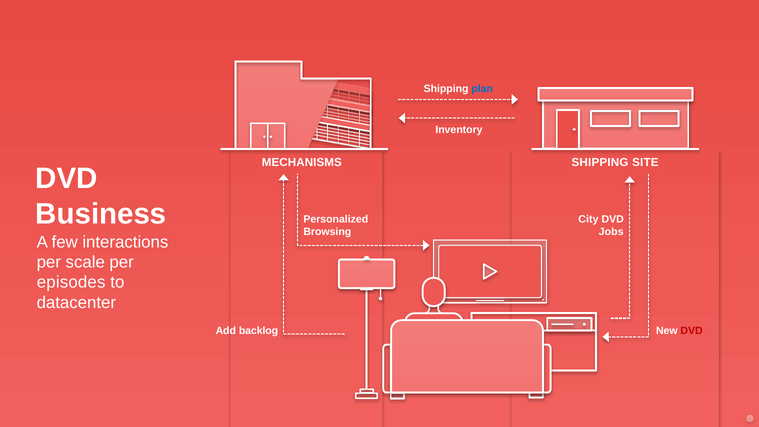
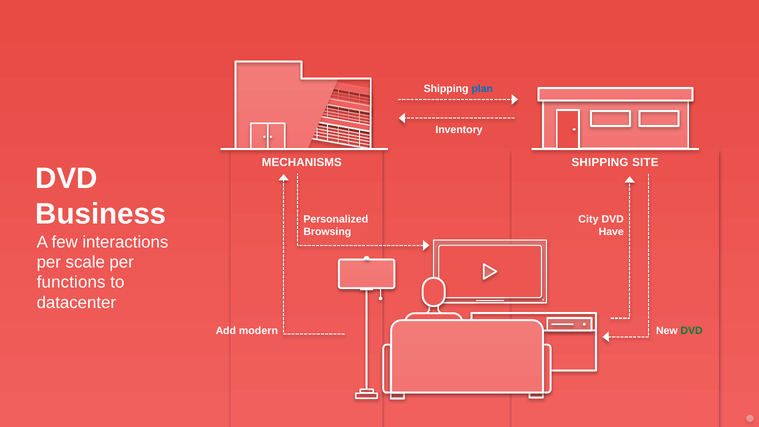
Jobs: Jobs -> Have (611, 232)
episodes: episodes -> functions (71, 282)
backlog: backlog -> modern (258, 331)
DVD colour: red -> green (692, 331)
